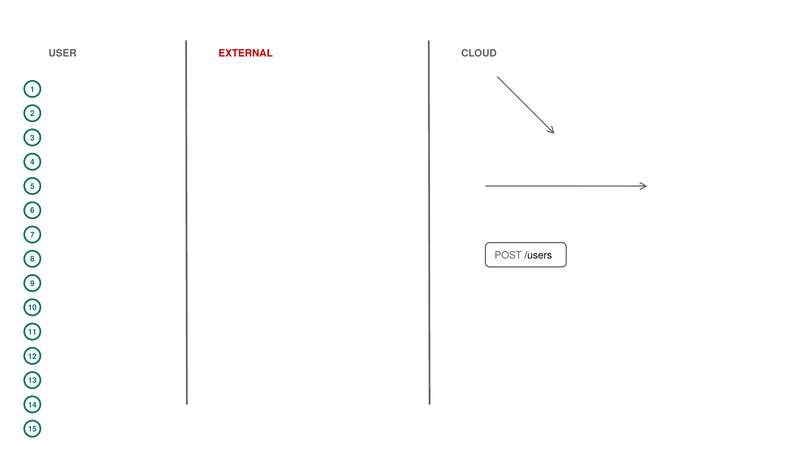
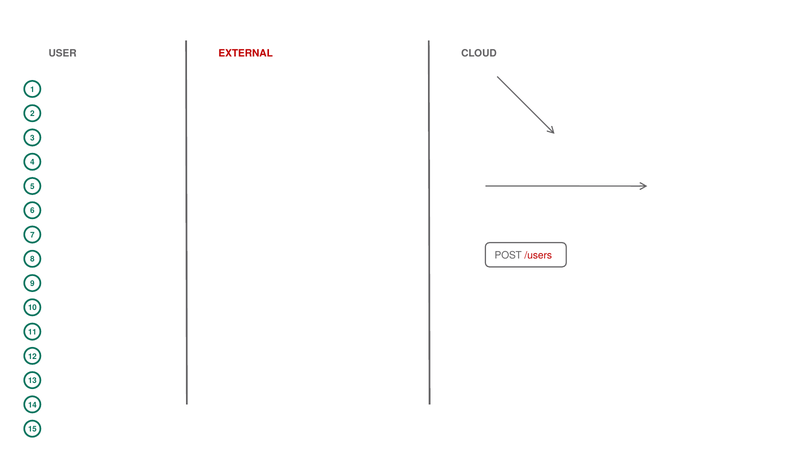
/users colour: black -> red (538, 255)
